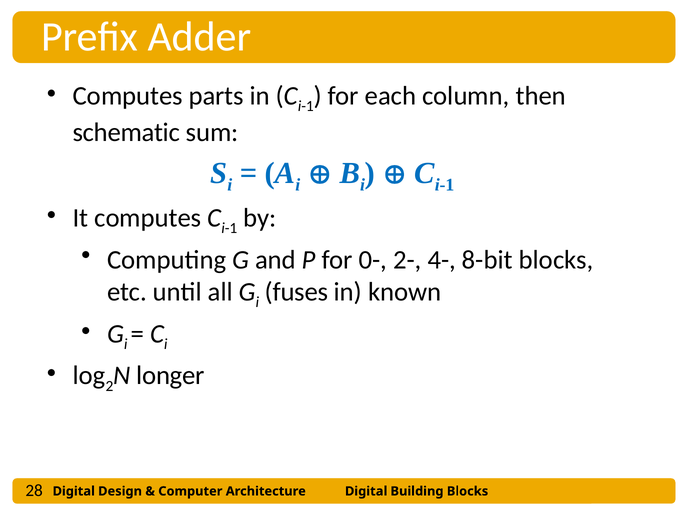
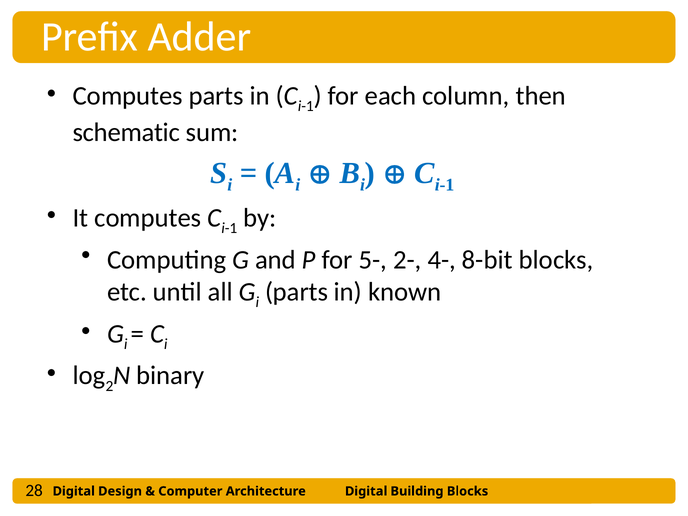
0-: 0- -> 5- (373, 260)
fuses: fuses -> parts (297, 292)
longer: longer -> binary (170, 376)
